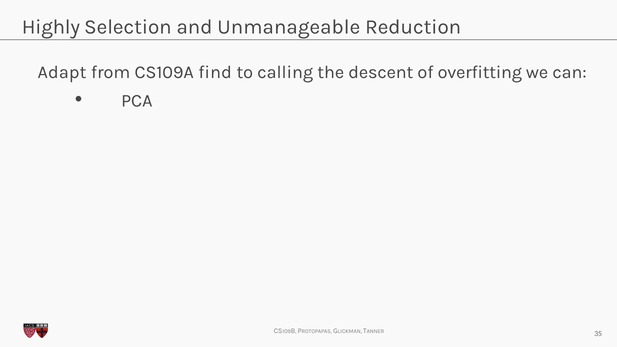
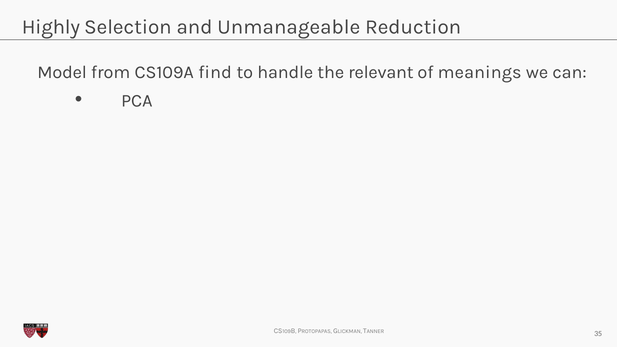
Adapt: Adapt -> Model (62, 72)
calling: calling -> handle (285, 72)
descent: descent -> relevant (381, 72)
overfitting: overfitting -> meanings (480, 72)
